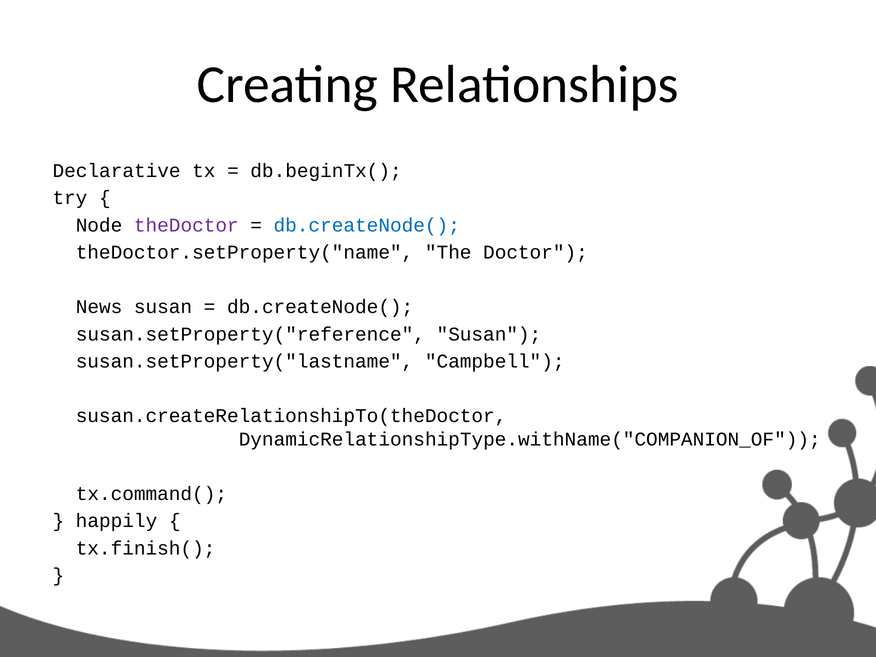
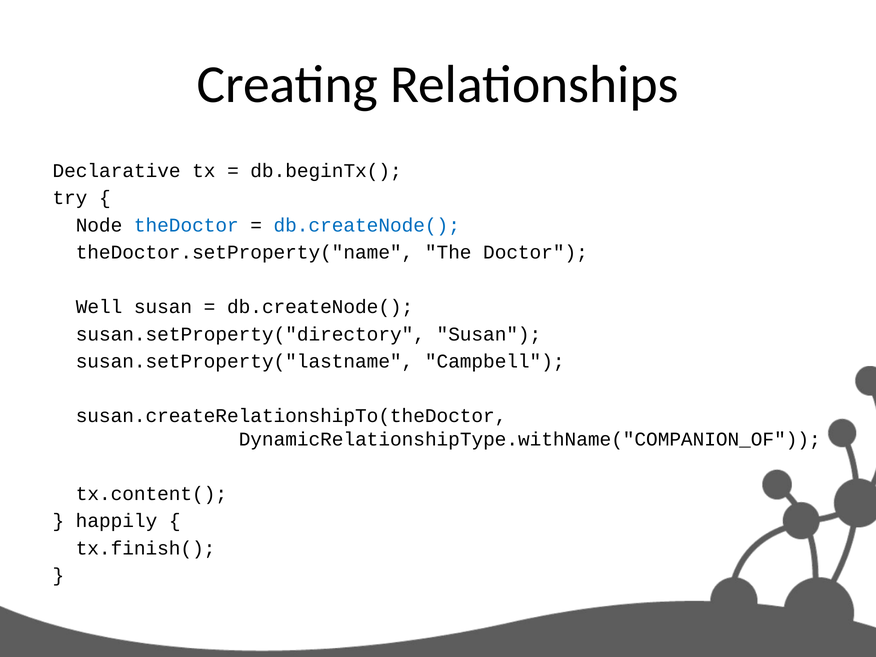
theDoctor colour: purple -> blue (186, 225)
News: News -> Well (99, 307)
susan.setProperty("reference: susan.setProperty("reference -> susan.setProperty("directory (250, 334)
tx.command(: tx.command( -> tx.content( (151, 494)
